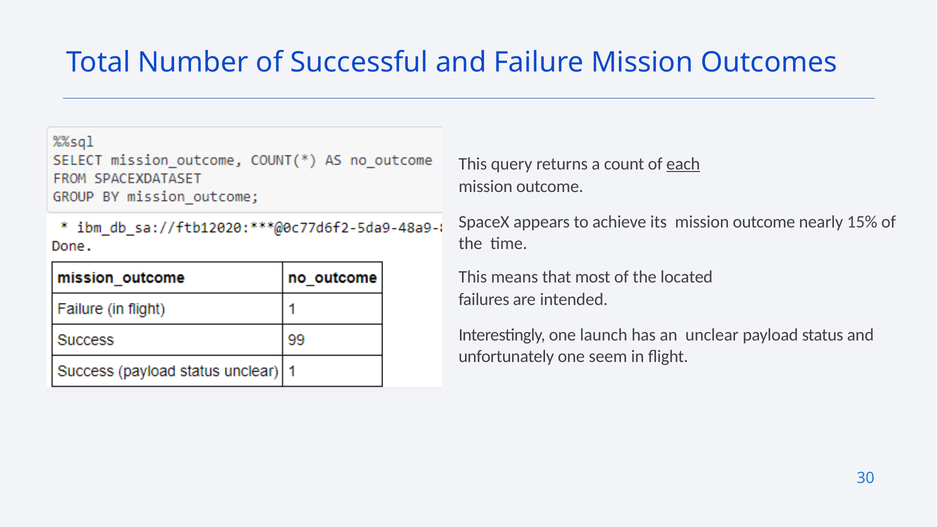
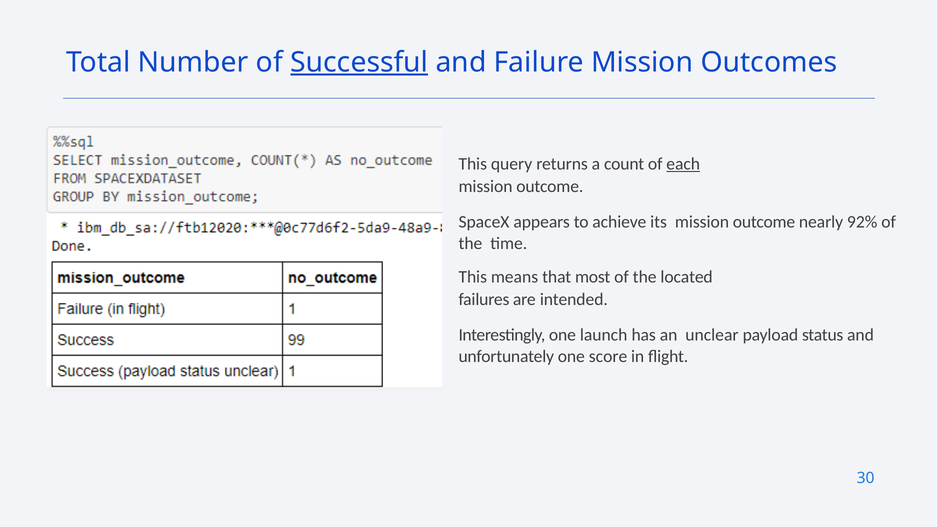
Successful underline: none -> present (359, 62)
15%: 15% -> 92% (862, 222)
seem: seem -> score (608, 357)
